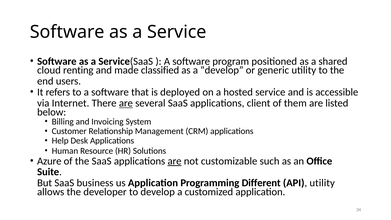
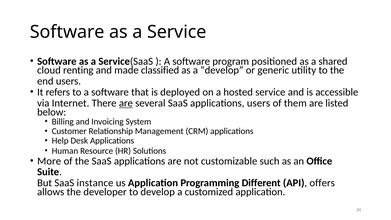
applications client: client -> users (259, 103)
Azure: Azure -> More (49, 161)
are underline: present -> none (175, 161)
business: business -> instance (95, 183)
API utility: utility -> offers (322, 183)
